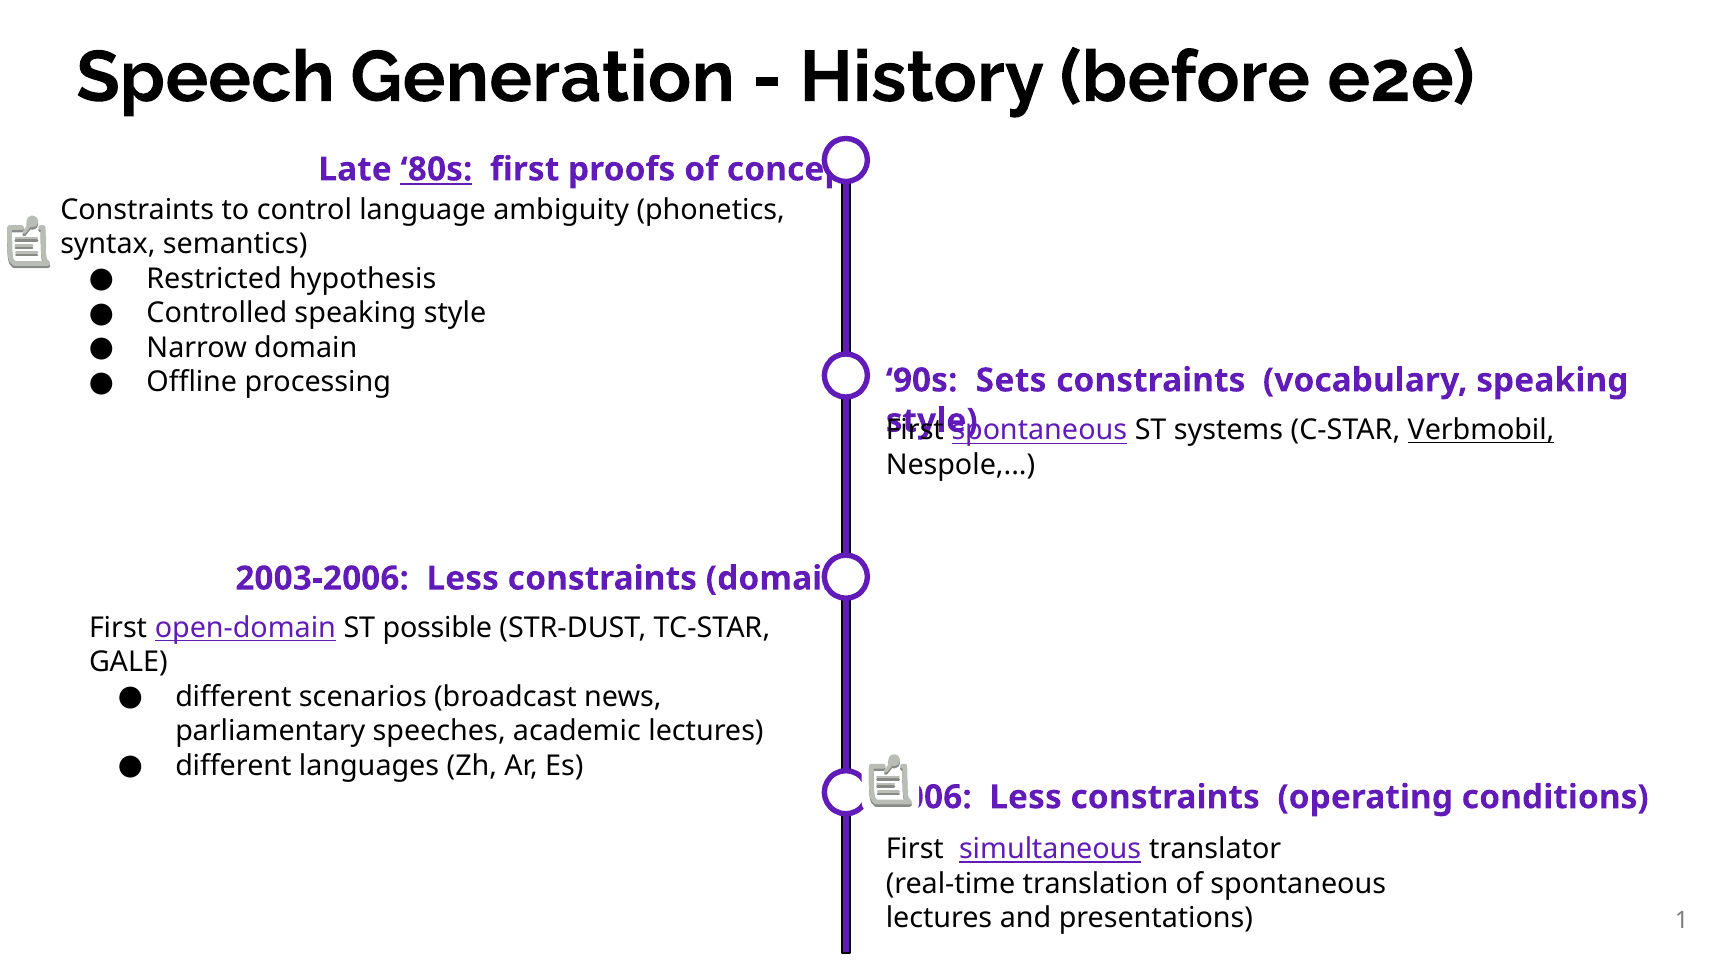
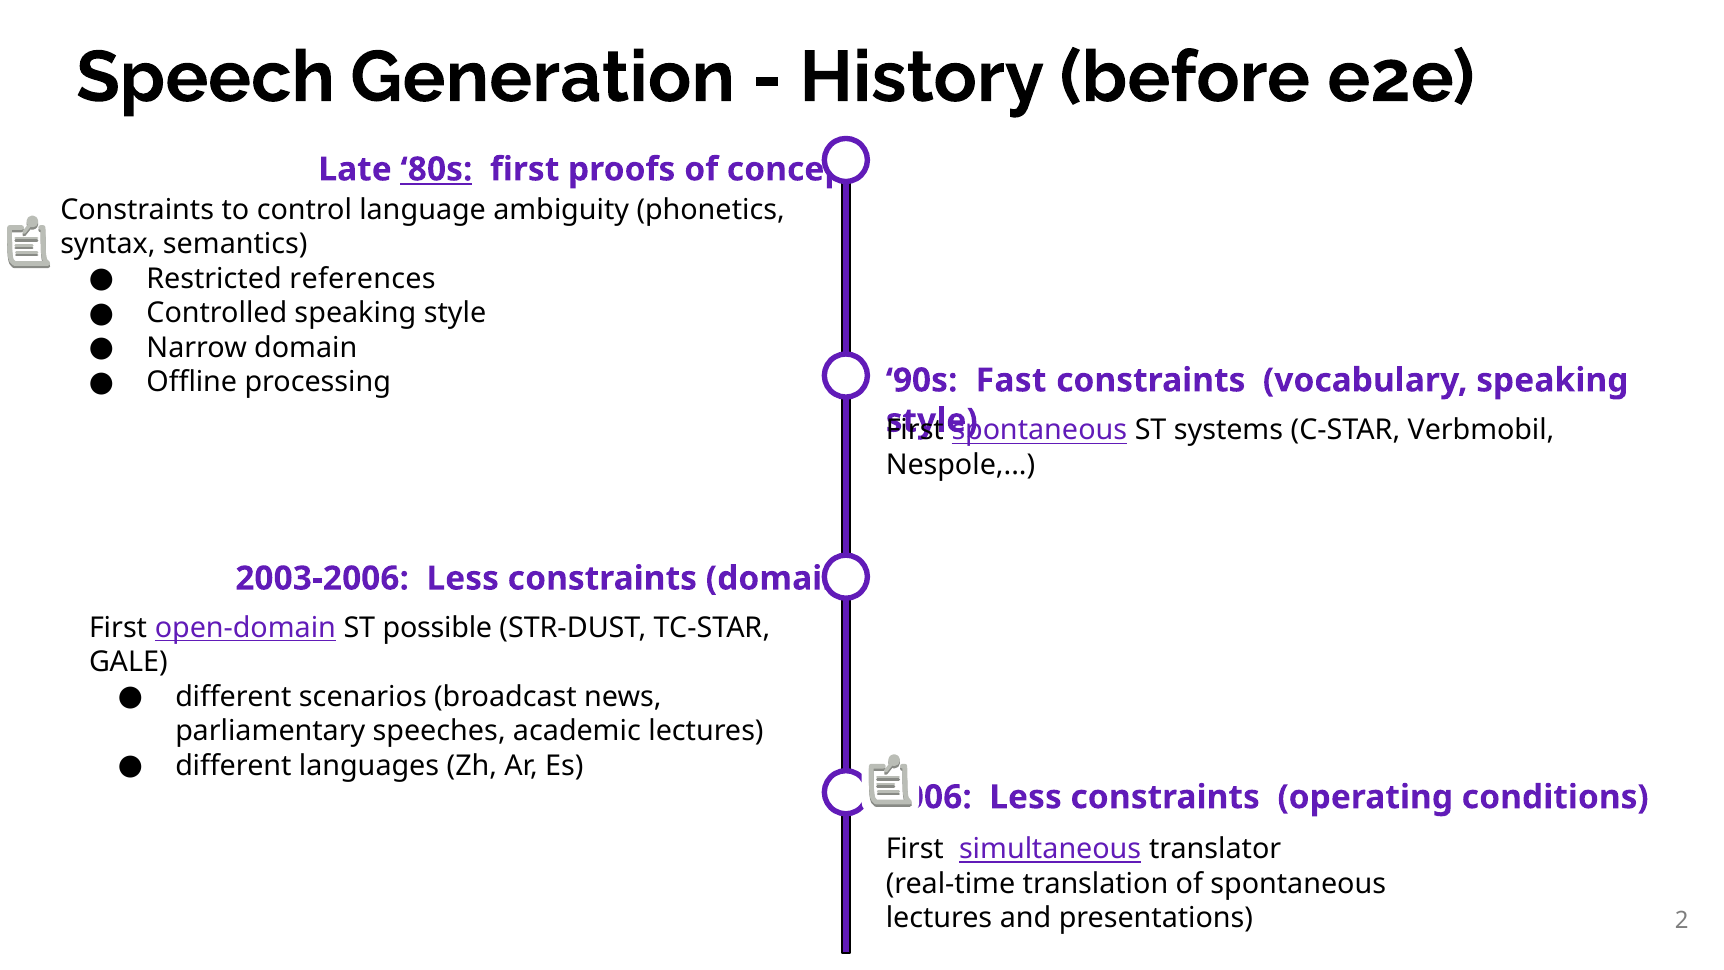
hypothesis: hypothesis -> references (363, 279)
Sets: Sets -> Fast (1011, 380)
Verbmobil underline: present -> none (1481, 430)
1: 1 -> 2 (1682, 921)
